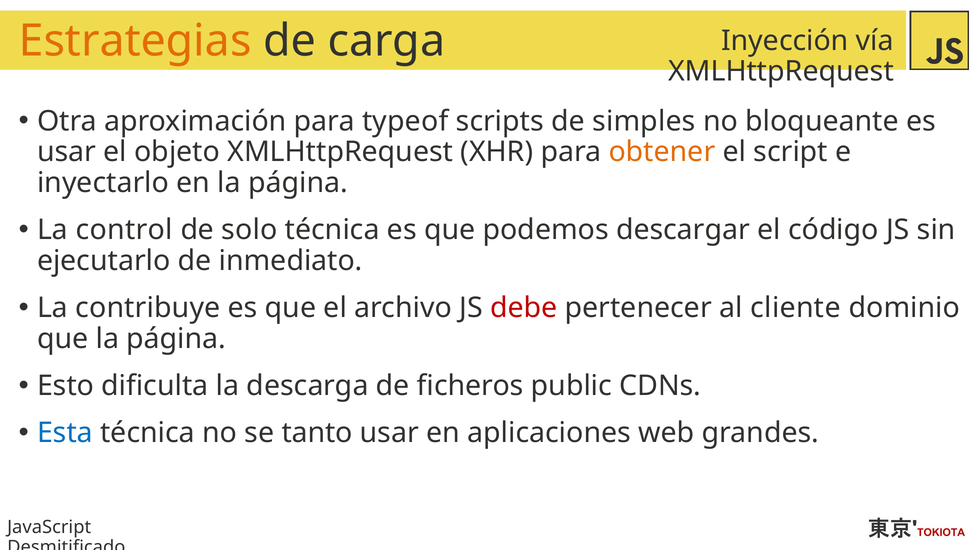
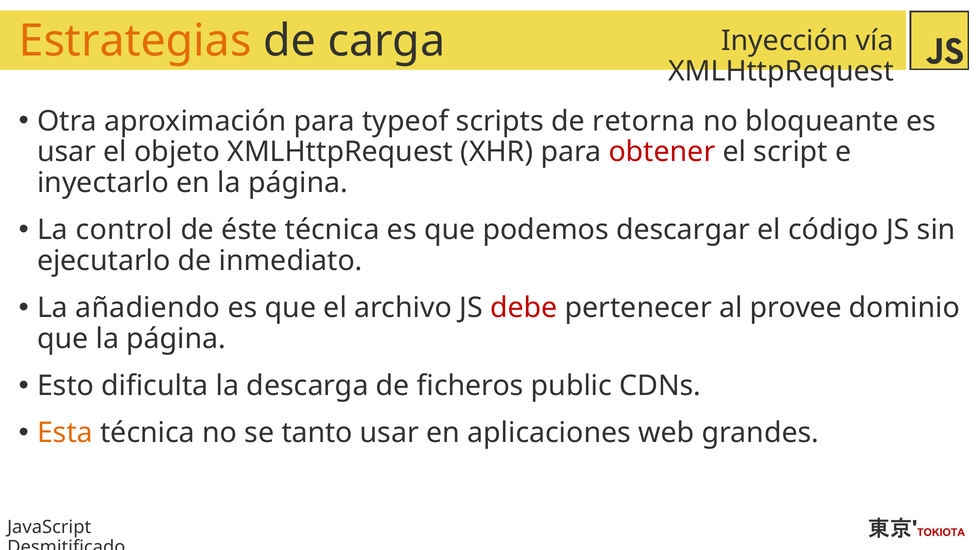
simples: simples -> retorna (644, 121)
obtener colour: orange -> red (662, 152)
solo: solo -> éste (249, 230)
contribuye: contribuye -> añadiendo (148, 308)
cliente: cliente -> provee (796, 308)
Esta colour: blue -> orange (65, 433)
